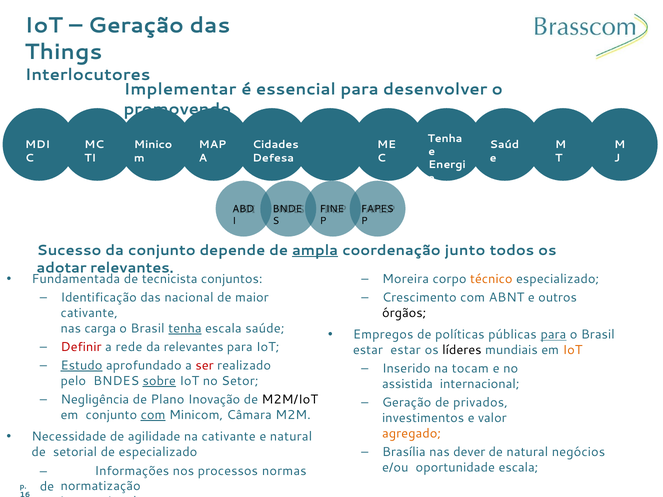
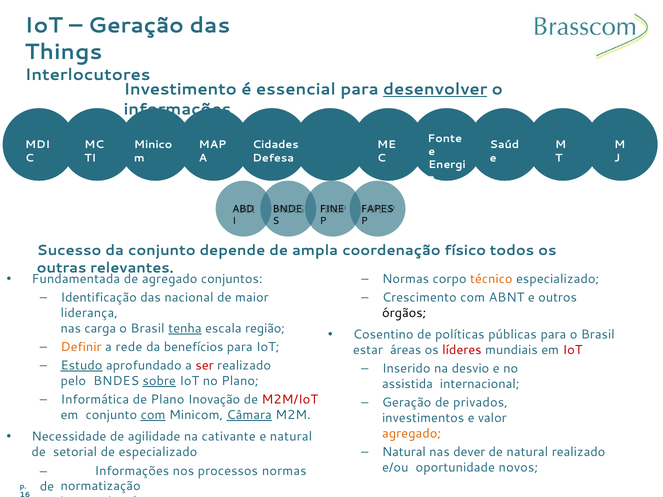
Implementar: Implementar -> Investimento (180, 89)
desenvolver underline: none -> present (435, 89)
promovendo: promovendo -> informações (177, 109)
Tenha: Tenha -> Fonte (445, 139)
ampla underline: present -> none (315, 250)
junto: junto -> físico (465, 250)
adotar: adotar -> outras (62, 268)
de tecnicista: tecnicista -> agregado (170, 279)
Moreira: Moreira -> Normas (406, 279)
cativante: cativante -> liderança (89, 313)
saúde: saúde -> região (265, 329)
Empregos: Empregos -> Cosentino (383, 335)
para underline: present -> none (553, 335)
Definir colour: red -> orange (81, 347)
da relevantes: relevantes -> benefícios (194, 347)
estar estar: estar -> áreas (406, 350)
líderes colour: black -> red (462, 350)
IoT colour: orange -> red (573, 350)
tocam: tocam -> desvio (470, 369)
no Setor: Setor -> Plano (240, 381)
Negligência: Negligência -> Informática (95, 400)
M2M/IoT colour: black -> red (290, 400)
Câmara underline: none -> present (249, 415)
Brasília: Brasília -> Natural (404, 452)
natural negócios: negócios -> realizado (579, 452)
oportunidade escala: escala -> novos (518, 468)
